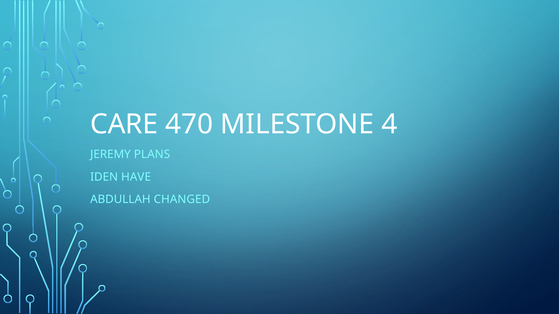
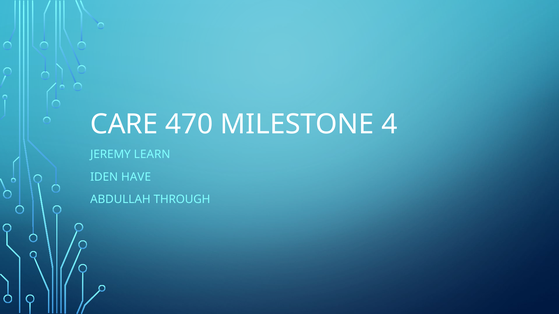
PLANS: PLANS -> LEARN (152, 155)
CHANGED: CHANGED -> THROUGH (182, 200)
